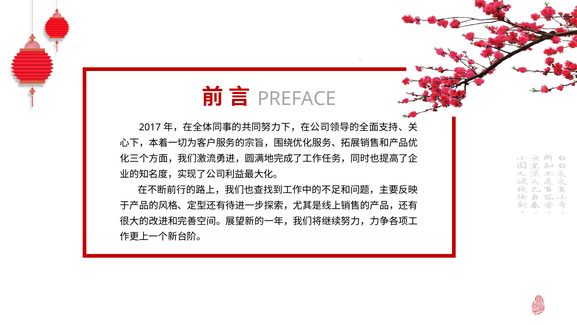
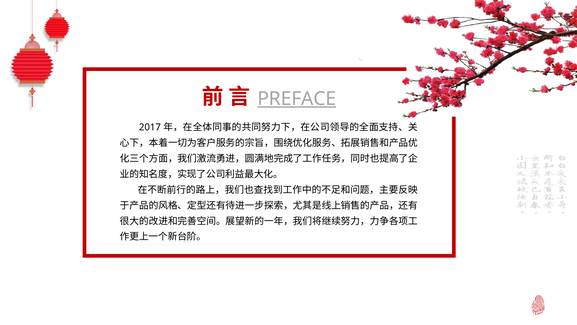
PREFACE underline: none -> present (297, 99)
